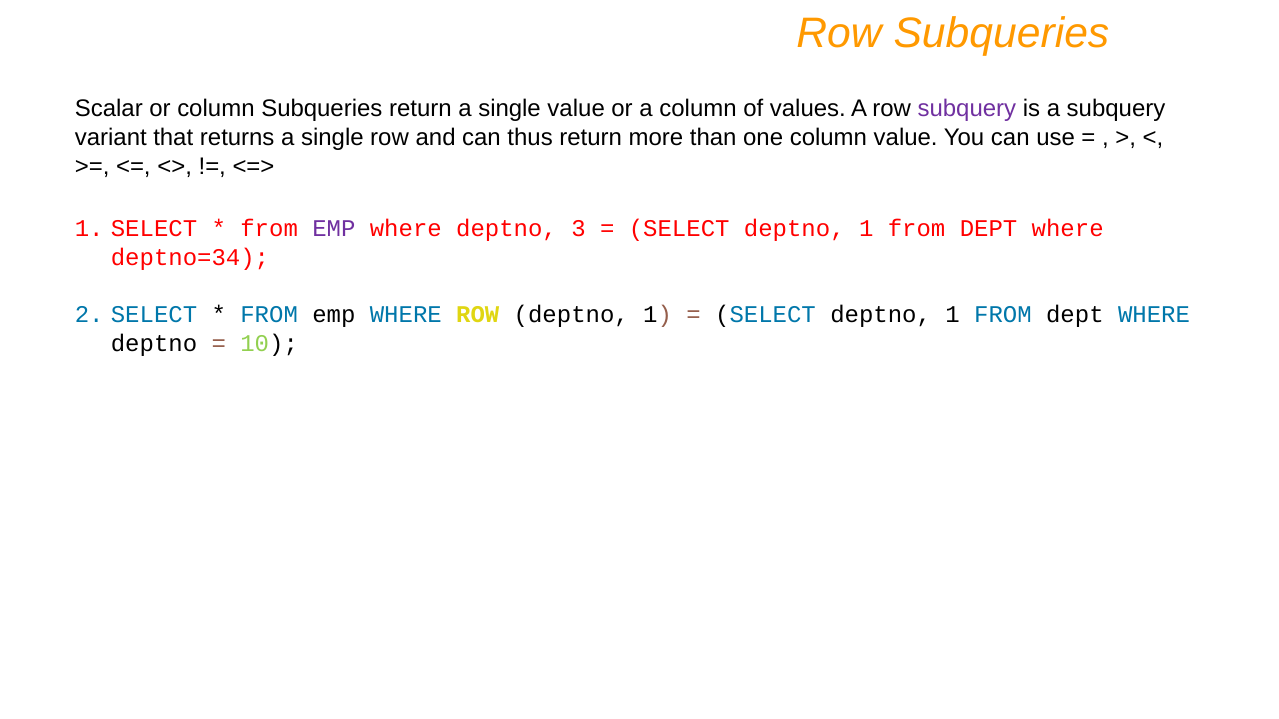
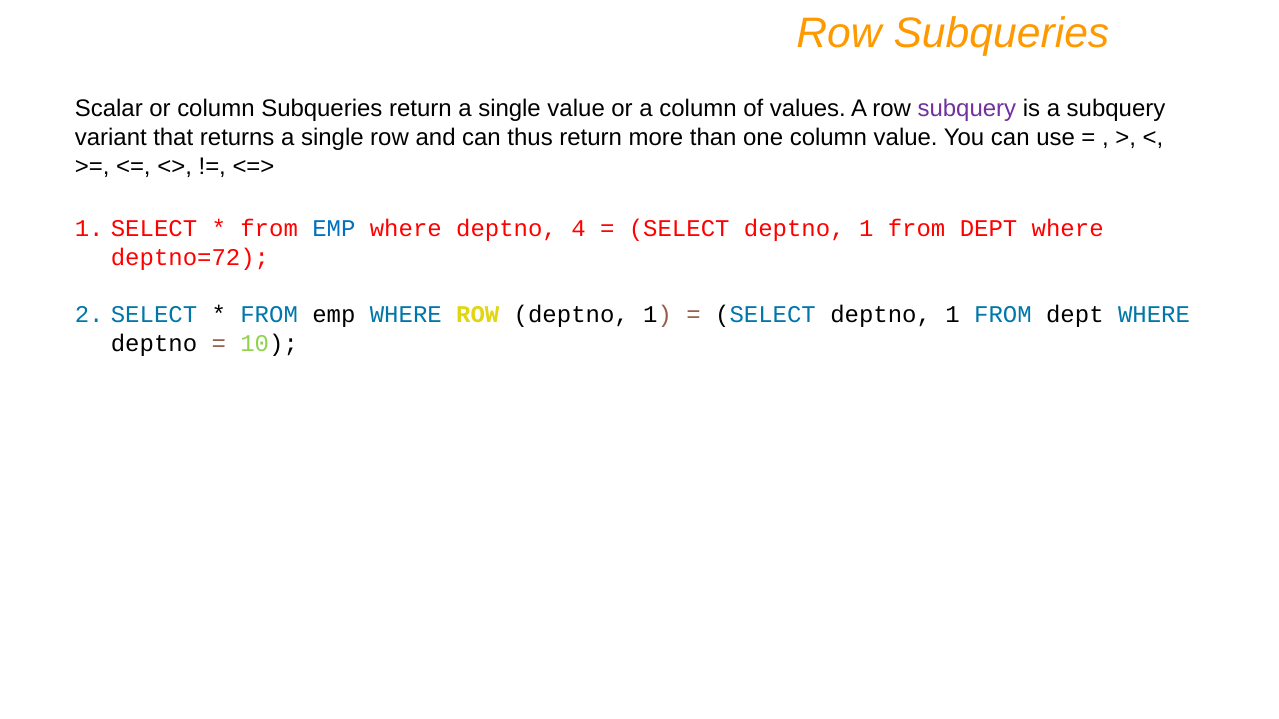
EMP colour: purple -> blue (334, 229)
3: 3 -> 4 (578, 229)
deptno=34: deptno=34 -> deptno=72 (190, 257)
